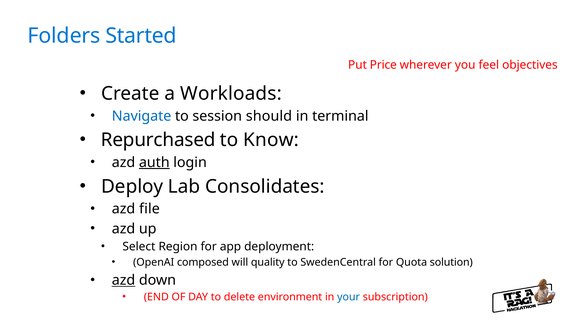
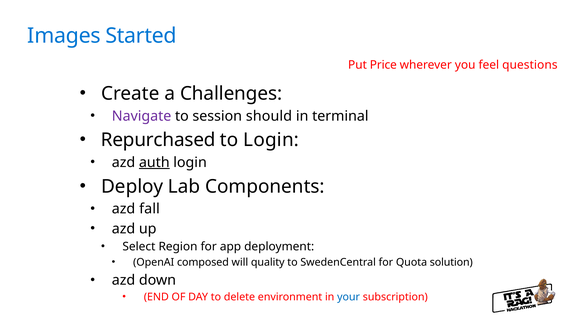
Folders: Folders -> Images (64, 36)
objectives: objectives -> questions (530, 65)
Workloads: Workloads -> Challenges (231, 94)
Navigate colour: blue -> purple (142, 116)
to Know: Know -> Login (271, 140)
Consolidates: Consolidates -> Components (265, 187)
file: file -> fall (149, 209)
azd underline: present -> none (124, 280)
